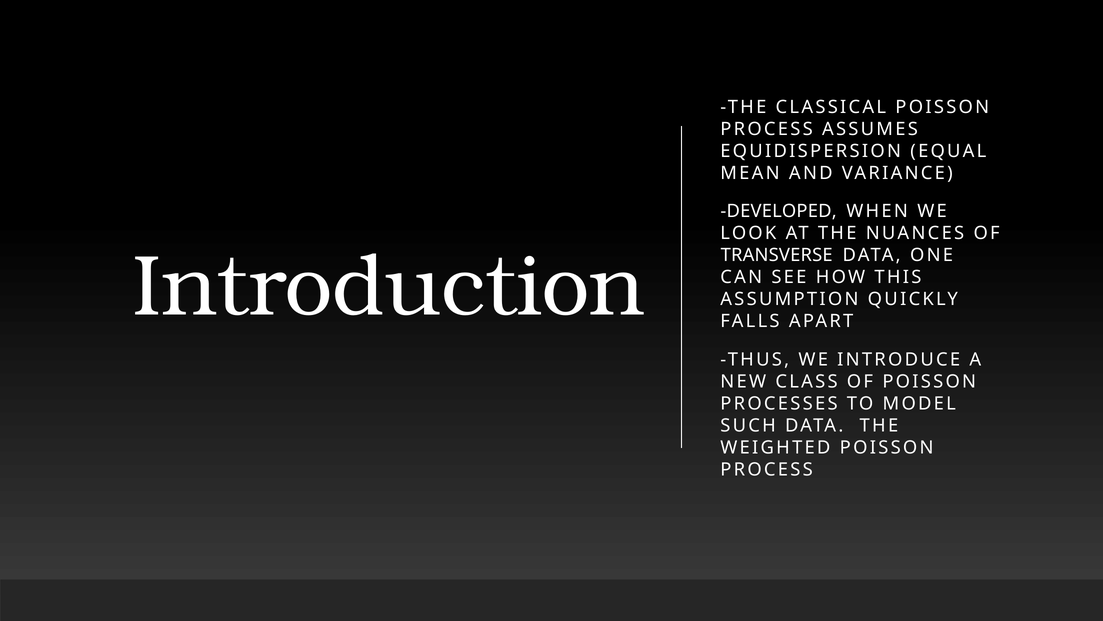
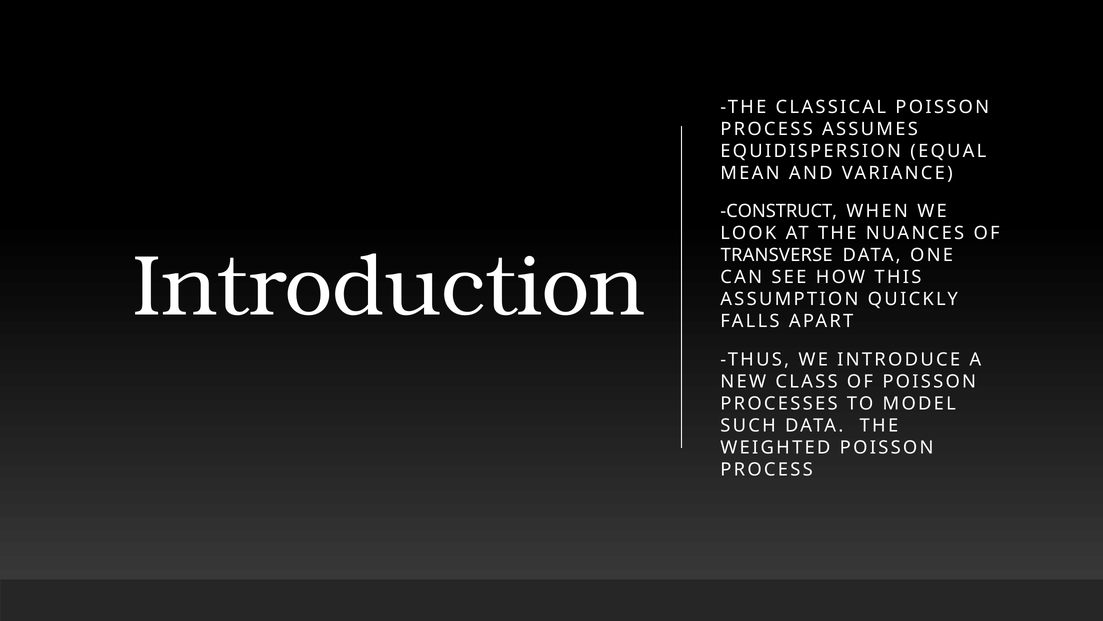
DEVELOPED: DEVELOPED -> CONSTRUCT (779, 211)
